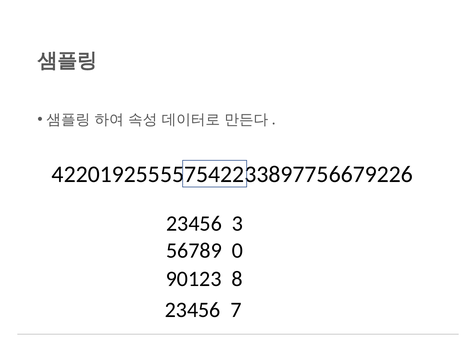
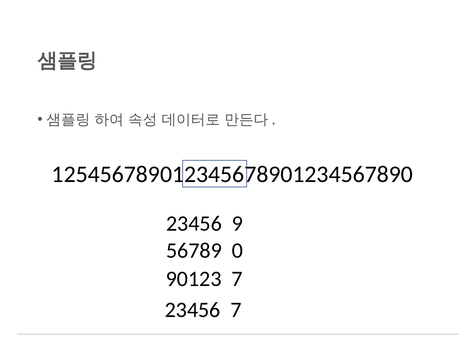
422019255557542233897756679226: 422019255557542233897756679226 -> 125456789012345678901234567890 (232, 174)
3: 3 -> 9 (237, 223)
90123 8: 8 -> 7 (237, 279)
